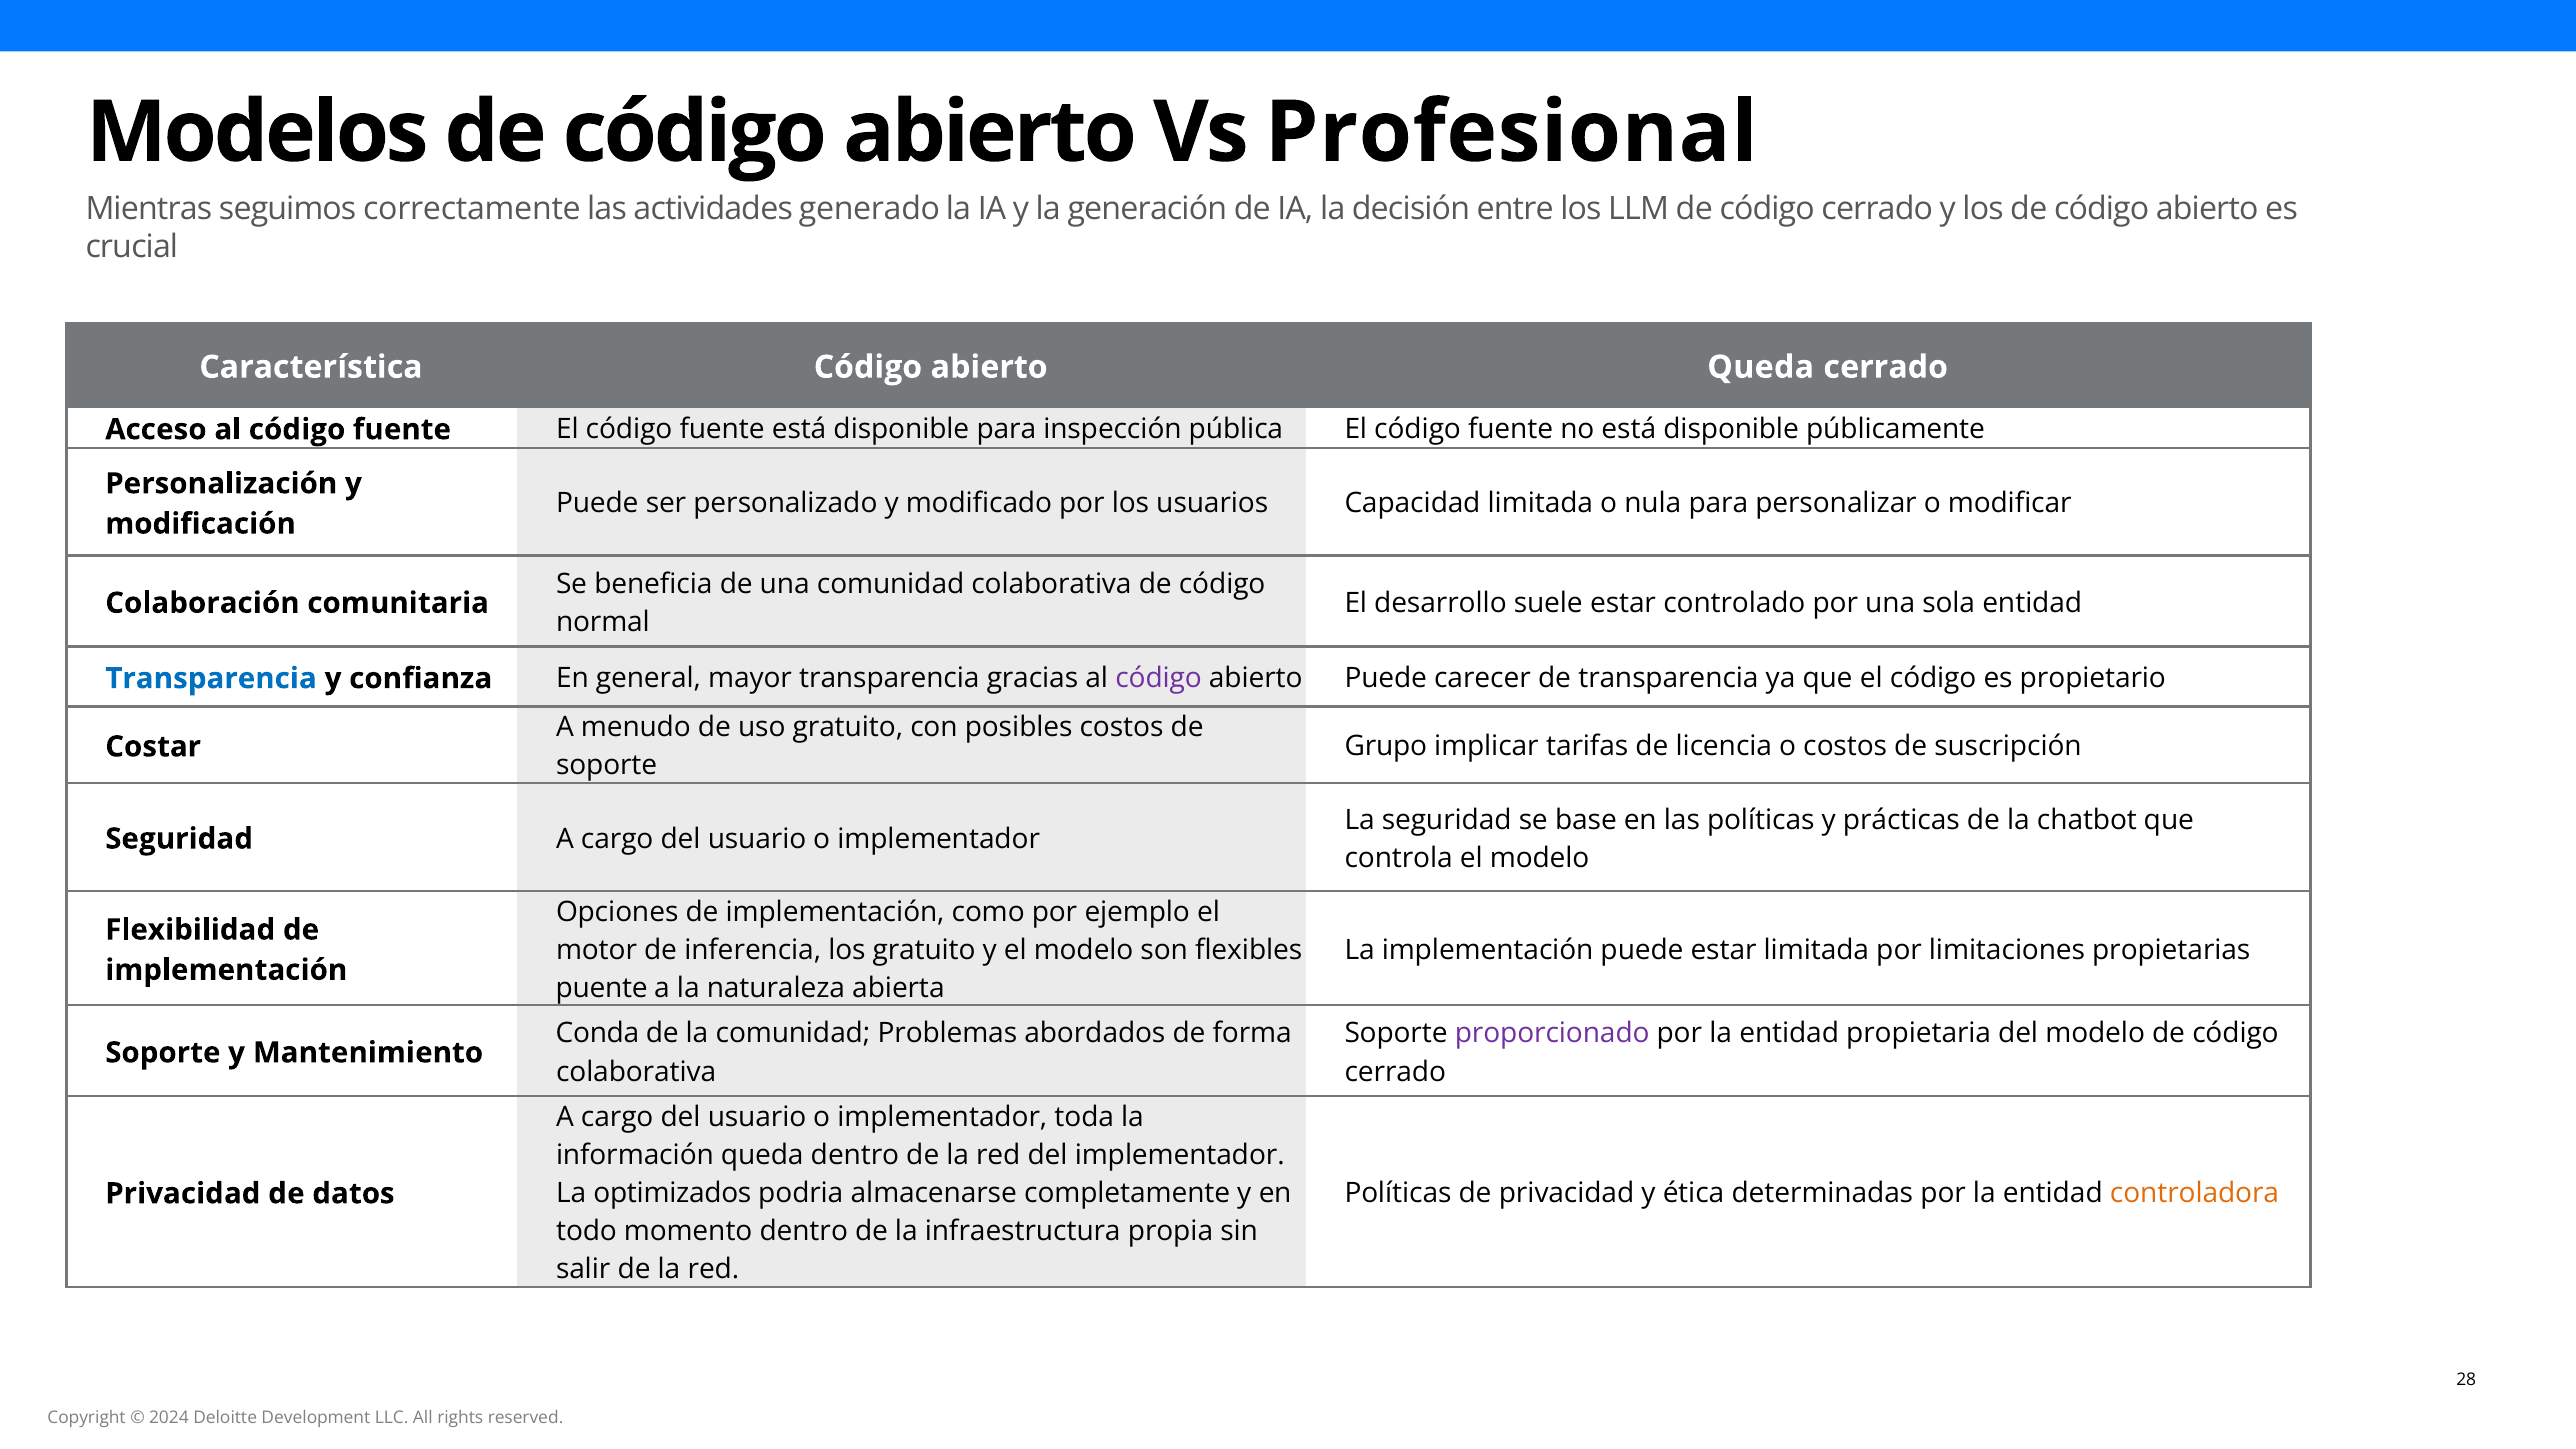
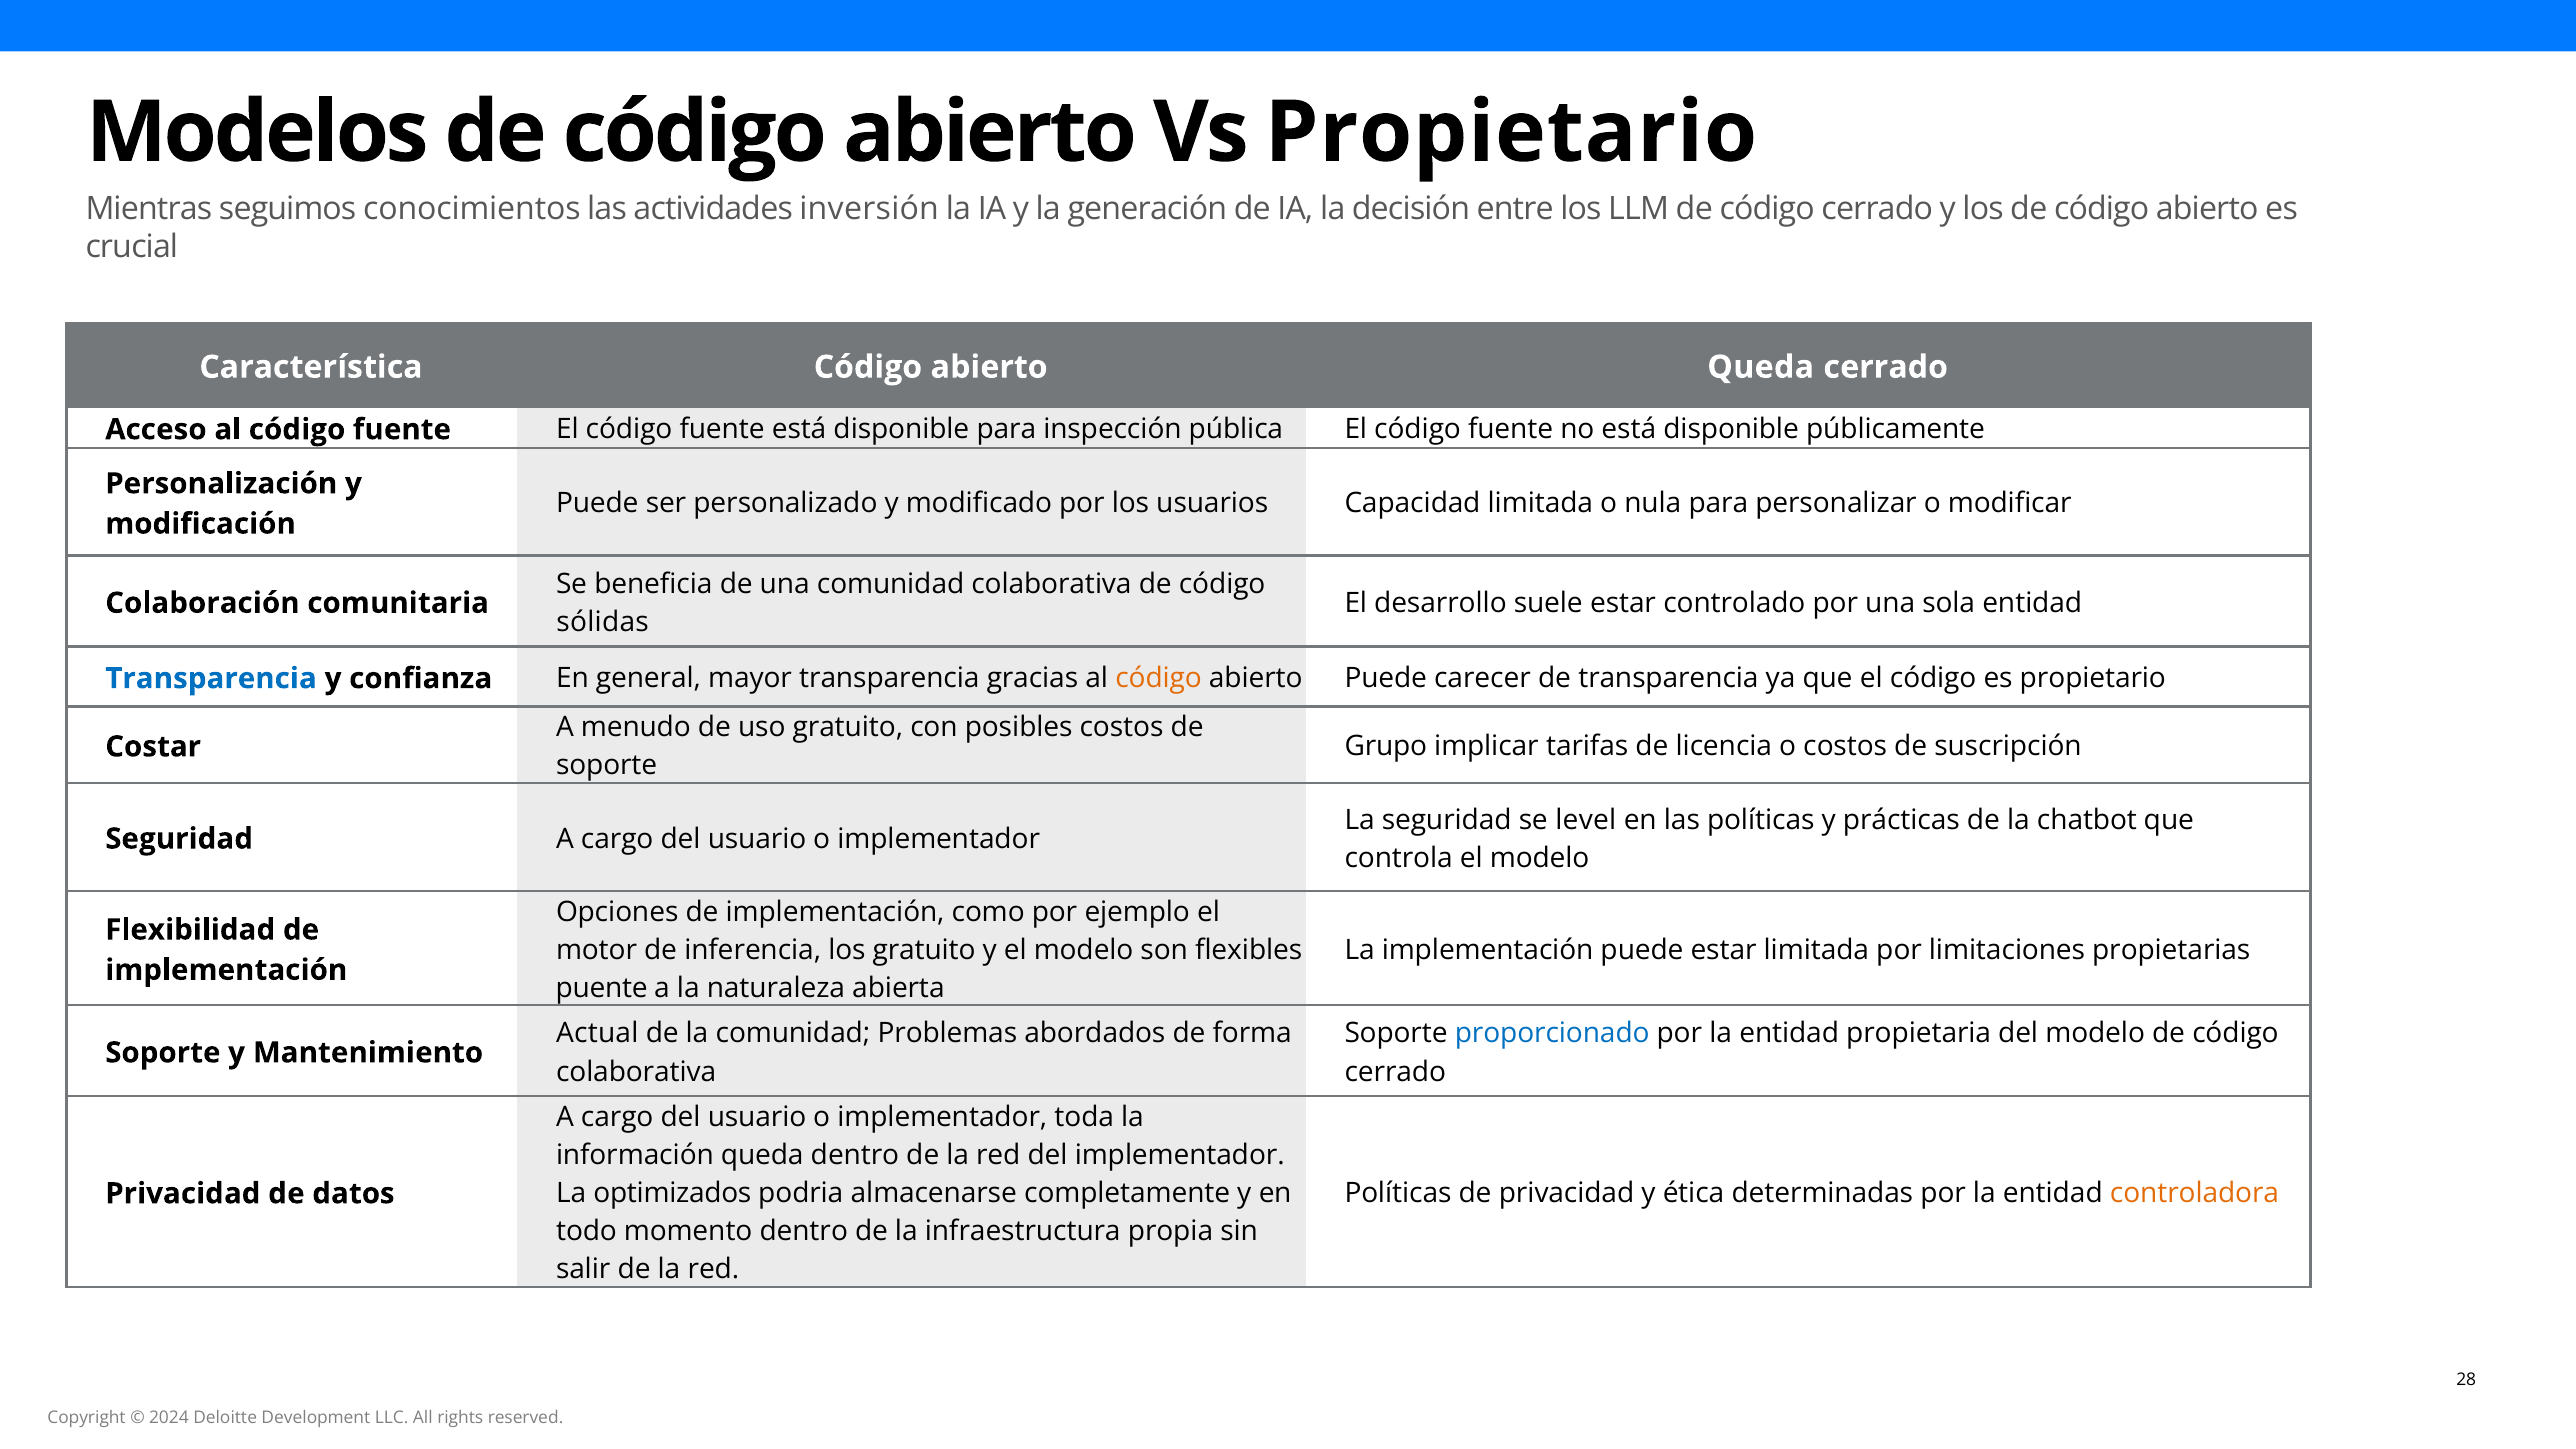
Vs Profesional: Profesional -> Propietario (1511, 133)
correctamente: correctamente -> conocimientos (472, 208)
generado: generado -> inversión (869, 208)
normal: normal -> sólidas (603, 622)
código colour: purple -> orange (1159, 678)
base: base -> level (1586, 820)
Conda: Conda -> Actual (597, 1034)
proporcionado colour: purple -> blue (1552, 1034)
